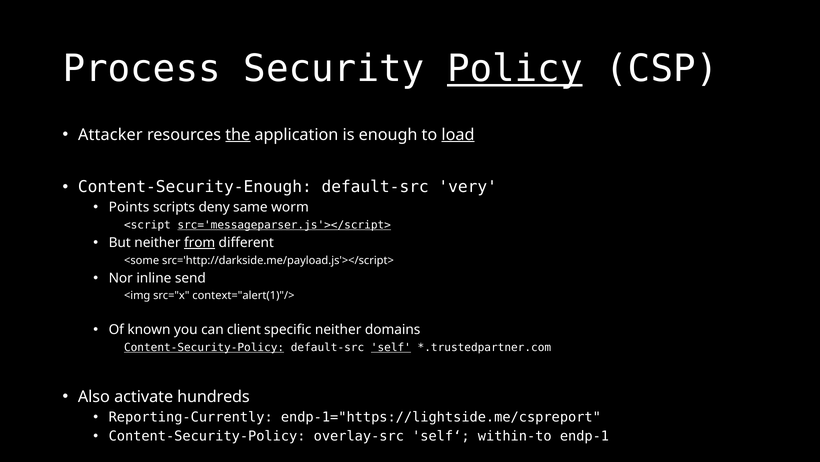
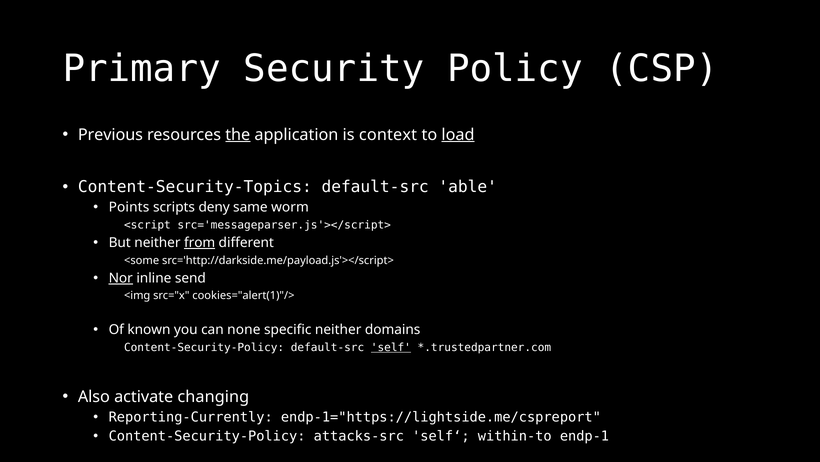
Process: Process -> Primary (142, 69)
Policy underline: present -> none (515, 69)
Attacker: Attacker -> Previous (110, 135)
enough: enough -> context (388, 135)
Content-Security-Enough: Content-Security-Enough -> Content-Security-Topics (195, 187)
very: very -> able (468, 187)
src='messageparser.js'></script> underline: present -> none (284, 225)
Nor underline: none -> present (121, 278)
context="alert(1)"/>: context="alert(1)"/> -> cookies="alert(1)"/> (243, 295)
client: client -> none (244, 329)
Content-Security-Policy underline: present -> none (204, 347)
hundreds: hundreds -> changing (213, 396)
overlay-src: overlay-src -> attacks-src (359, 436)
